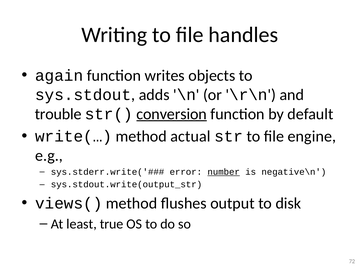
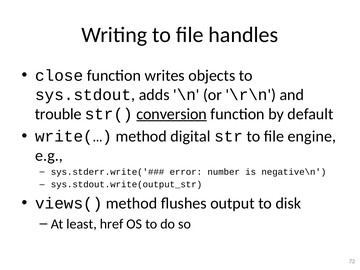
again: again -> close (59, 76)
actual: actual -> digital (191, 136)
number underline: present -> none (224, 172)
true: true -> href (112, 224)
